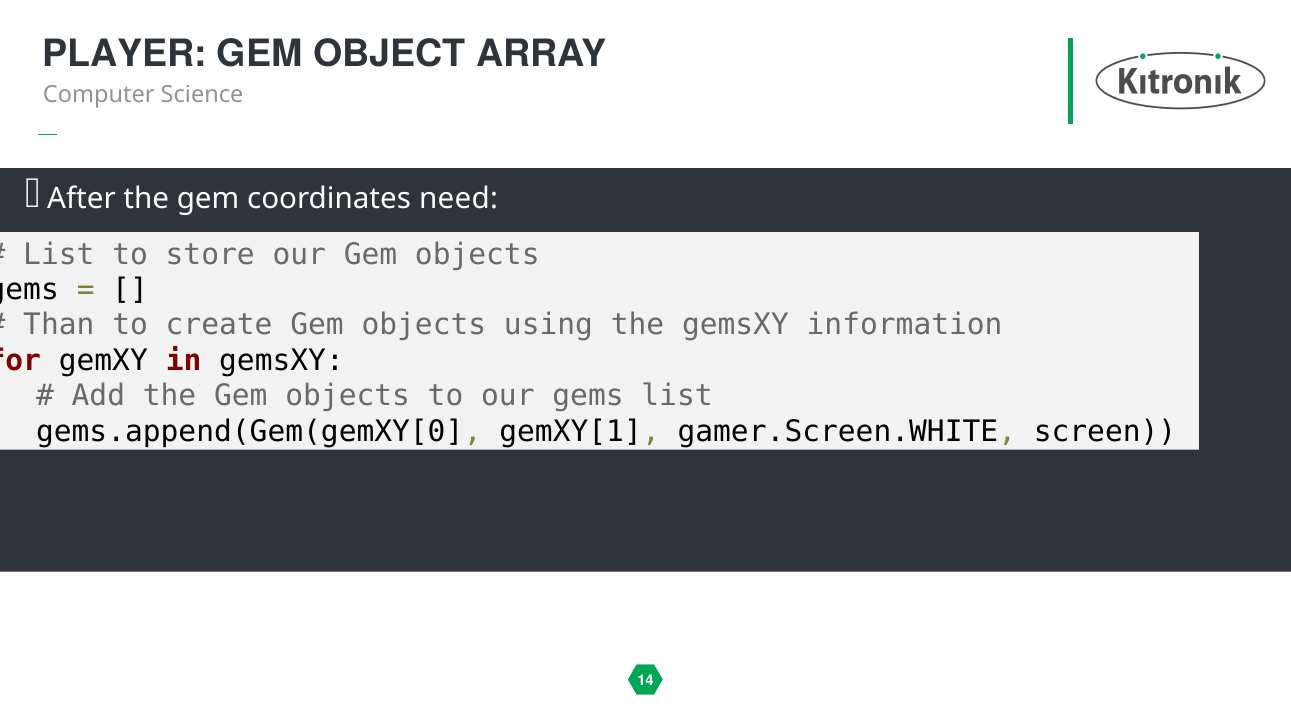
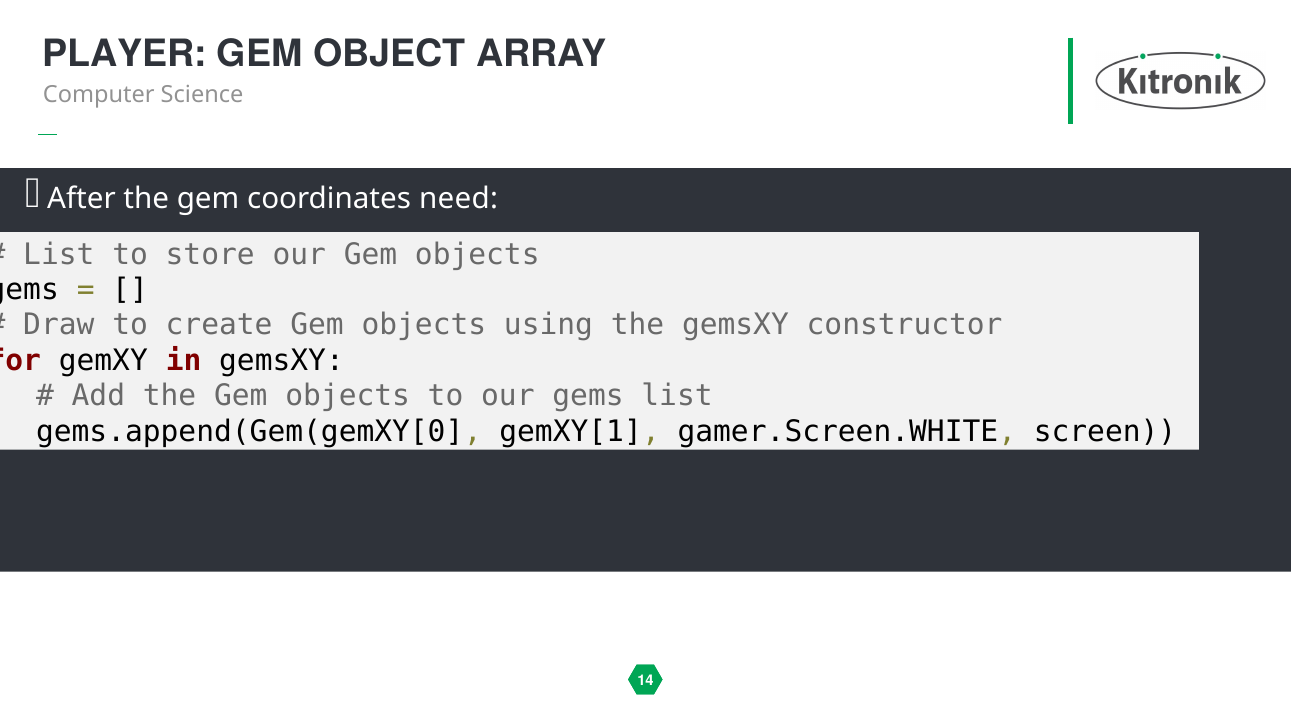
Than: Than -> Draw (59, 325)
information: information -> constructor (905, 325)
